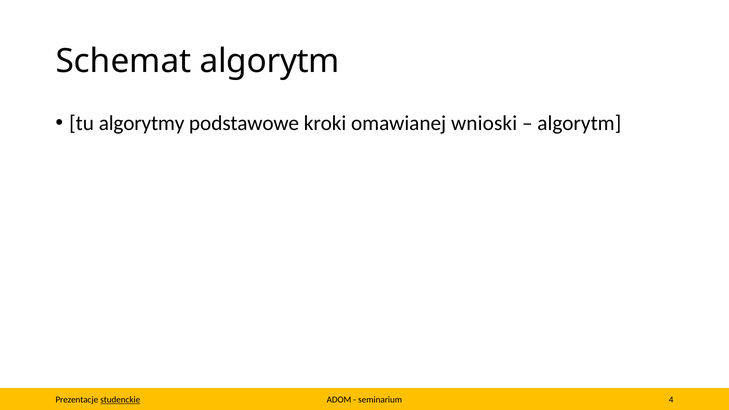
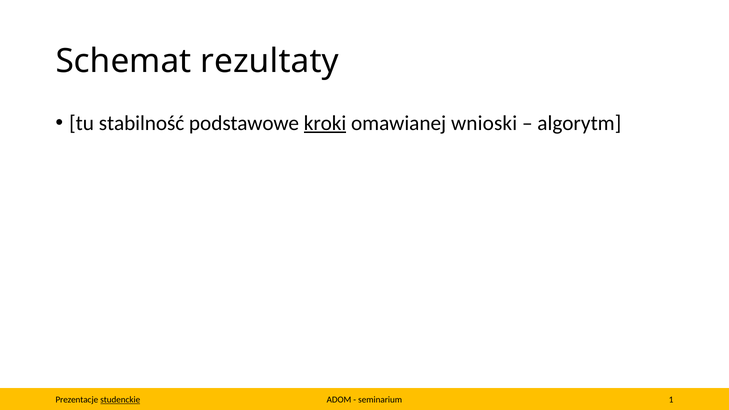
Schemat algorytm: algorytm -> rezultaty (270, 61)
algorytmy: algorytmy -> stabilność (142, 123)
kroki underline: none -> present (325, 123)
4: 4 -> 1 (671, 400)
